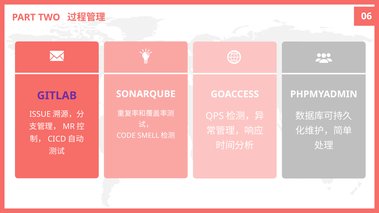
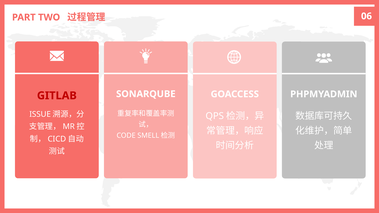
GITLAB colour: purple -> red (57, 96)
